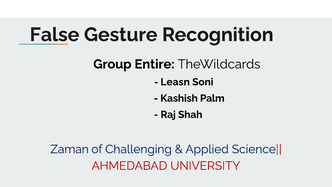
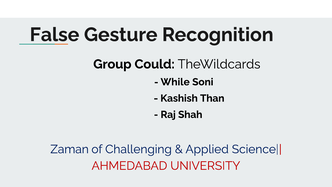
Entire: Entire -> Could (155, 64)
Leasn: Leasn -> While (175, 82)
Palm: Palm -> Than (212, 98)
